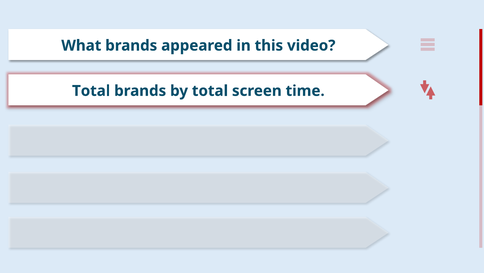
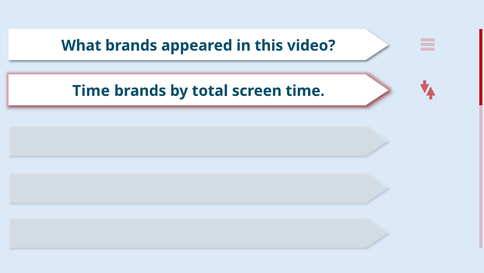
Total: Total -> Time (91, 91)
